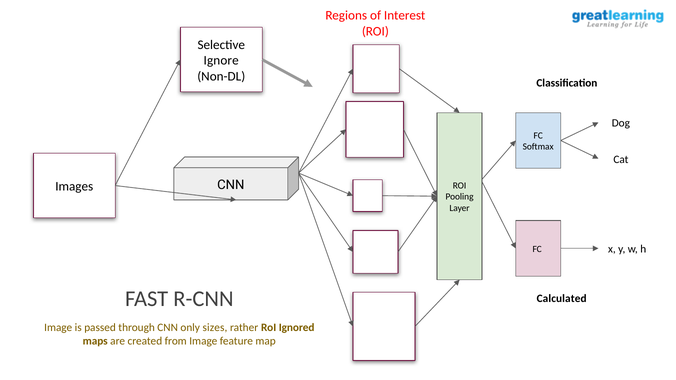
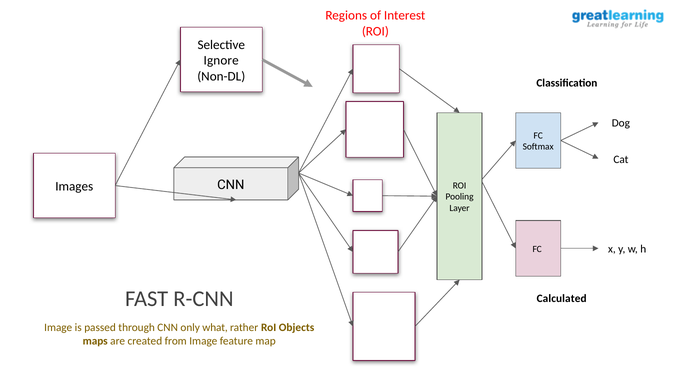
sizes: sizes -> what (215, 328)
Ignored: Ignored -> Objects (297, 328)
